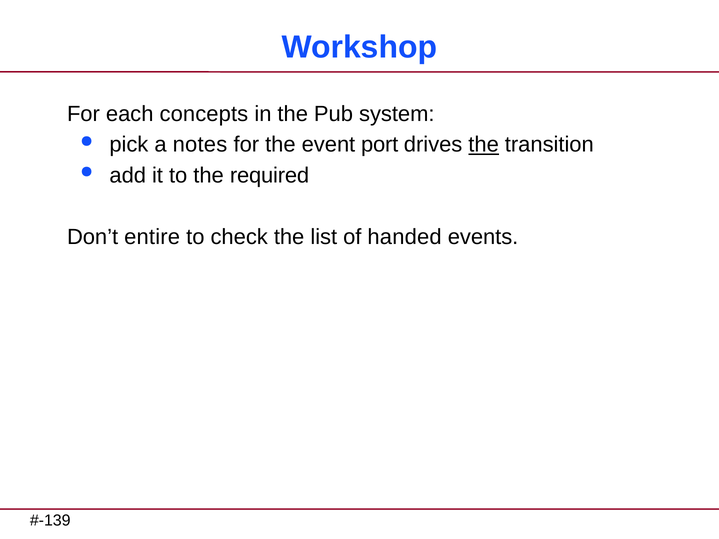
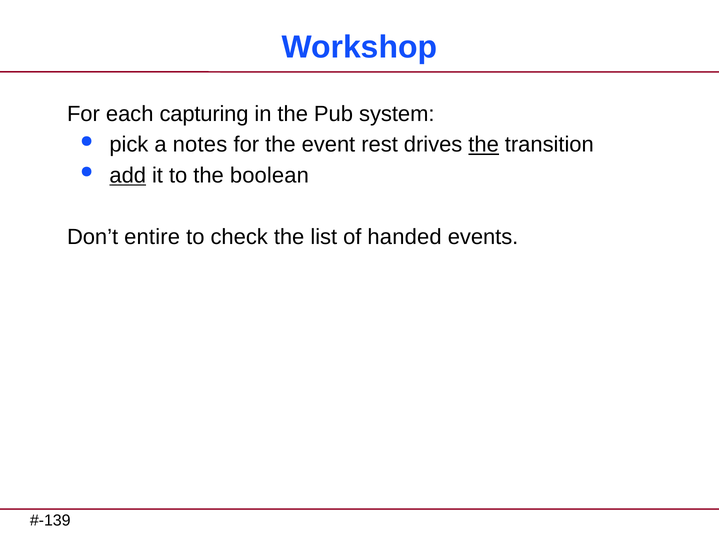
concepts: concepts -> capturing (204, 114)
port: port -> rest (380, 145)
add underline: none -> present (128, 176)
required: required -> boolean (269, 176)
